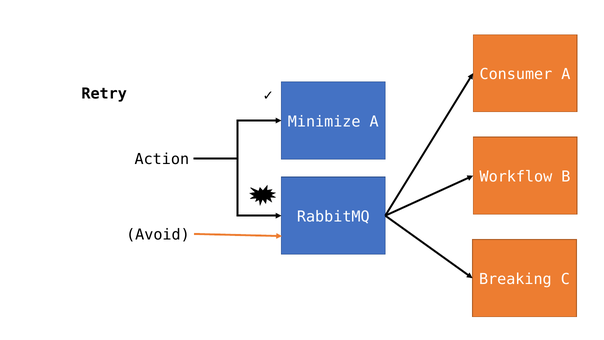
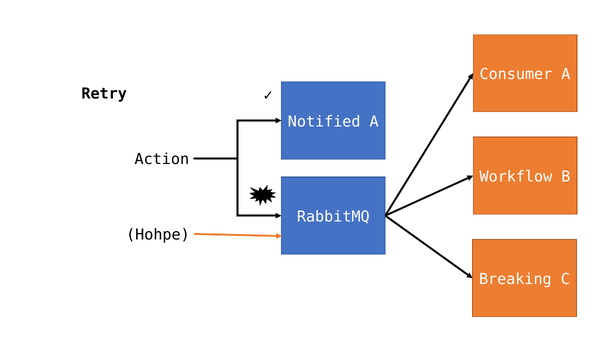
Minimize: Minimize -> Notified (324, 121)
Avoid: Avoid -> Hohpe (158, 235)
